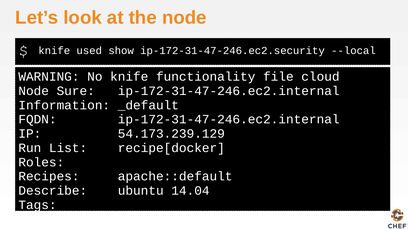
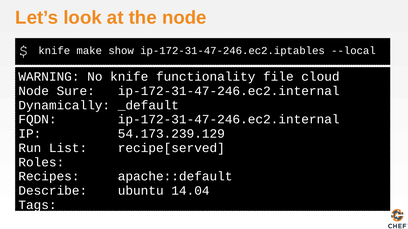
used: used -> make (89, 51)
ip-172-31-47-246.ec2.security: ip-172-31-47-246.ec2.security -> ip-172-31-47-246.ec2.iptables (233, 51)
Information: Information -> Dynamically (64, 105)
recipe[docker: recipe[docker -> recipe[served (171, 148)
